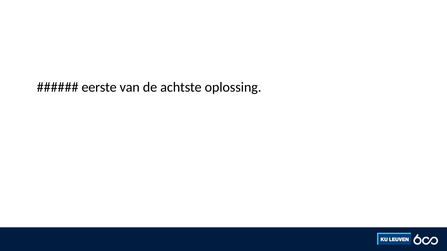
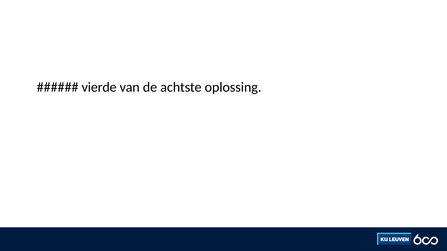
eerste: eerste -> vierde (99, 87)
